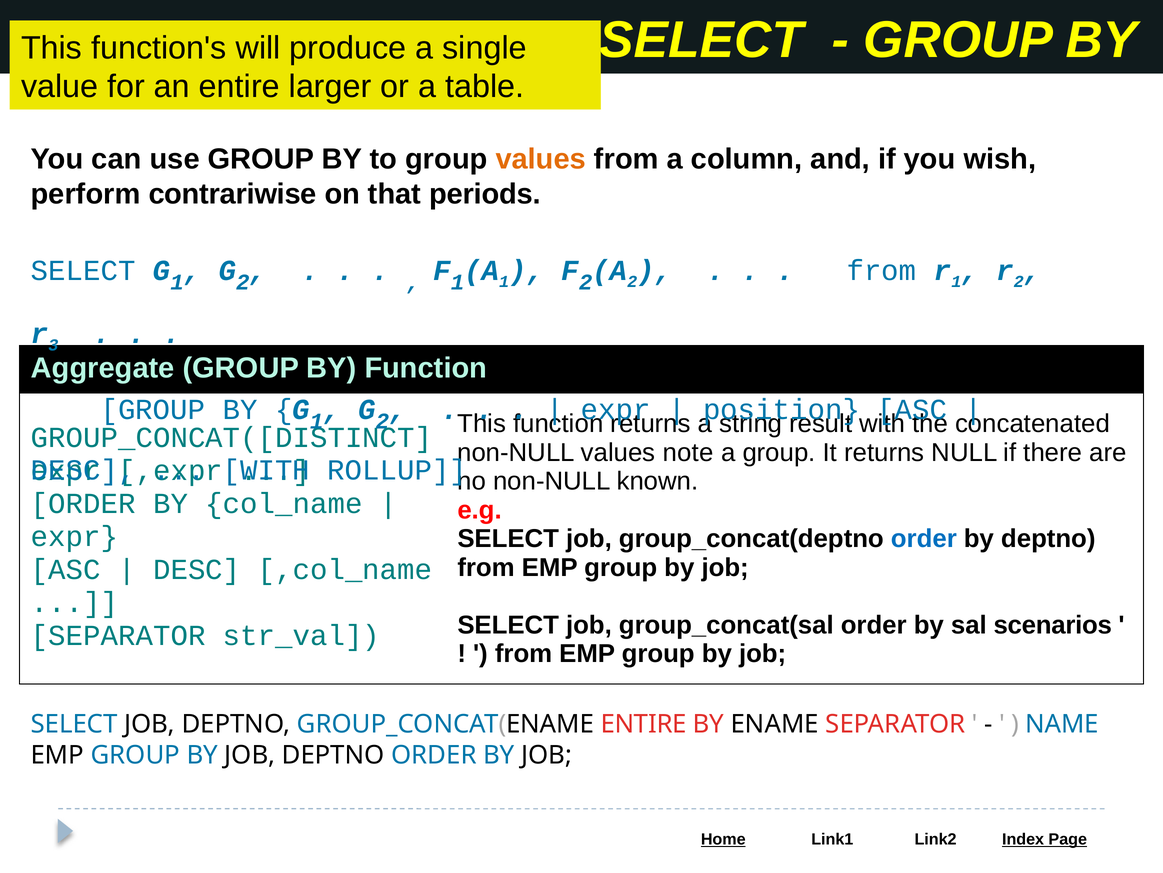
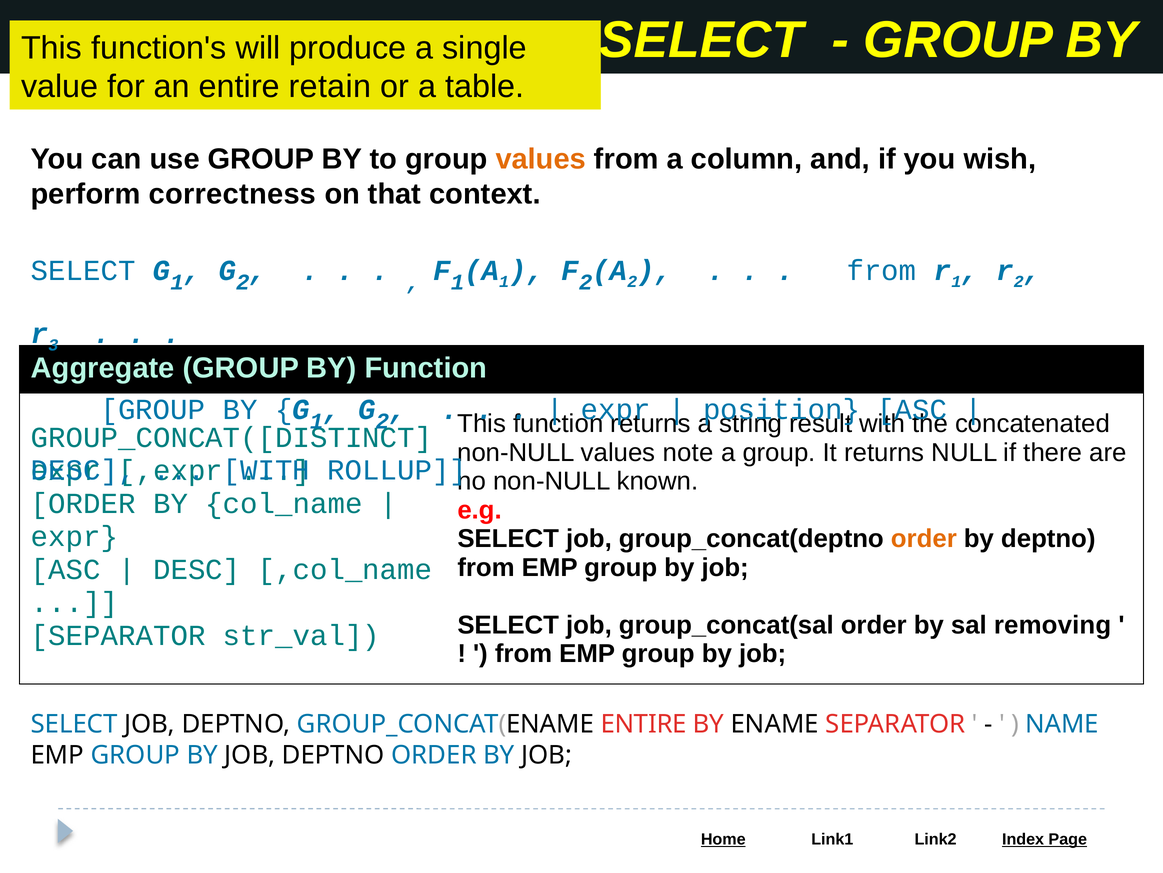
larger: larger -> retain (330, 87)
contrariwise: contrariwise -> correctness (232, 194)
periods: periods -> context (485, 194)
order colour: blue -> orange (924, 538)
scenarios: scenarios -> removing (1053, 624)
